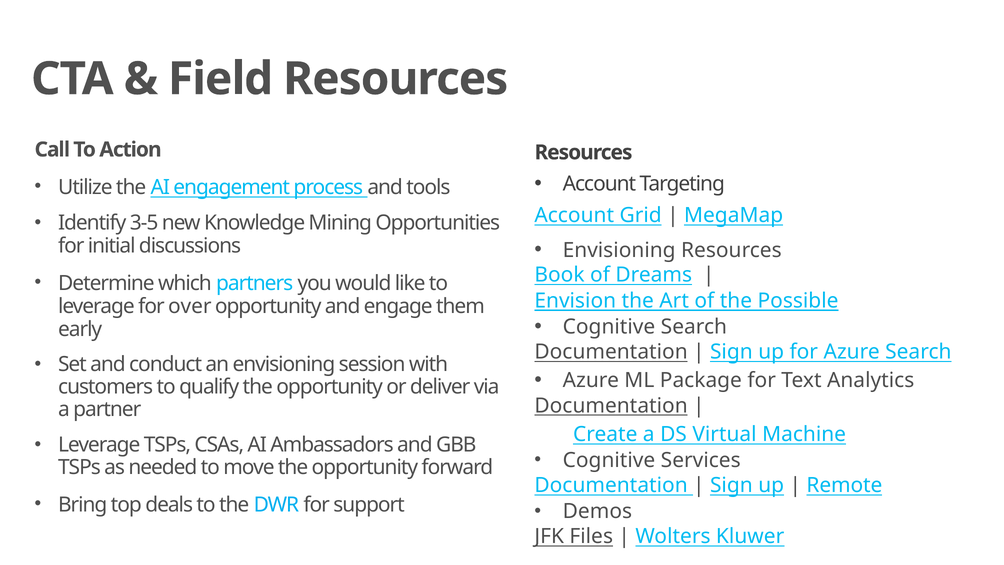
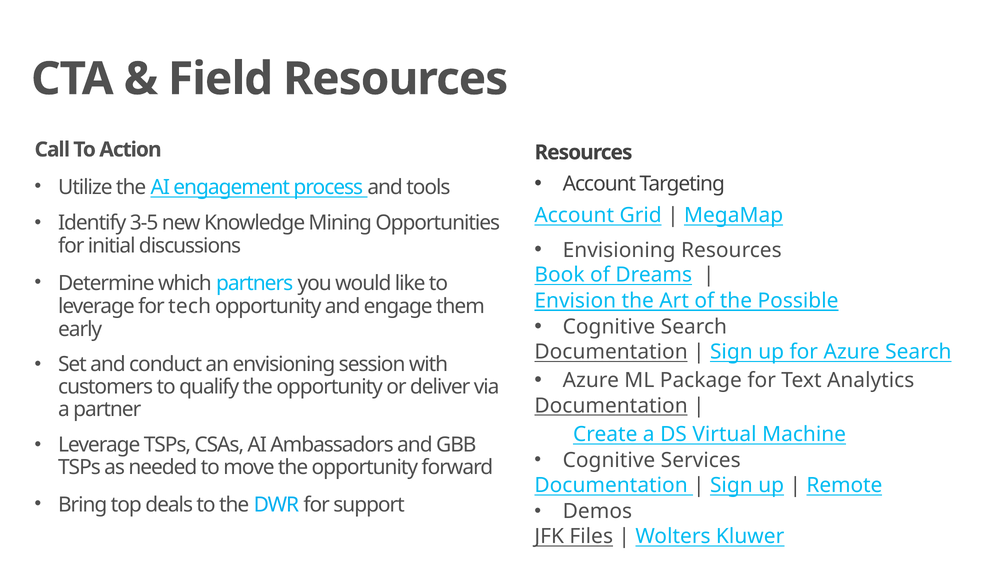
over: over -> tech (190, 306)
